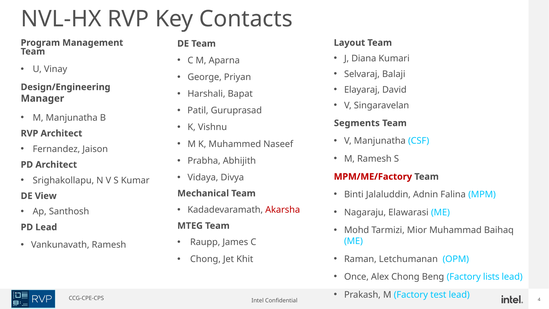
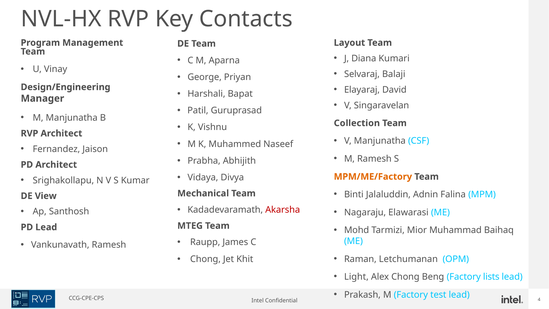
Segments: Segments -> Collection (357, 123)
MPM/ME/Factory colour: red -> orange (373, 177)
Once: Once -> Light (356, 277)
